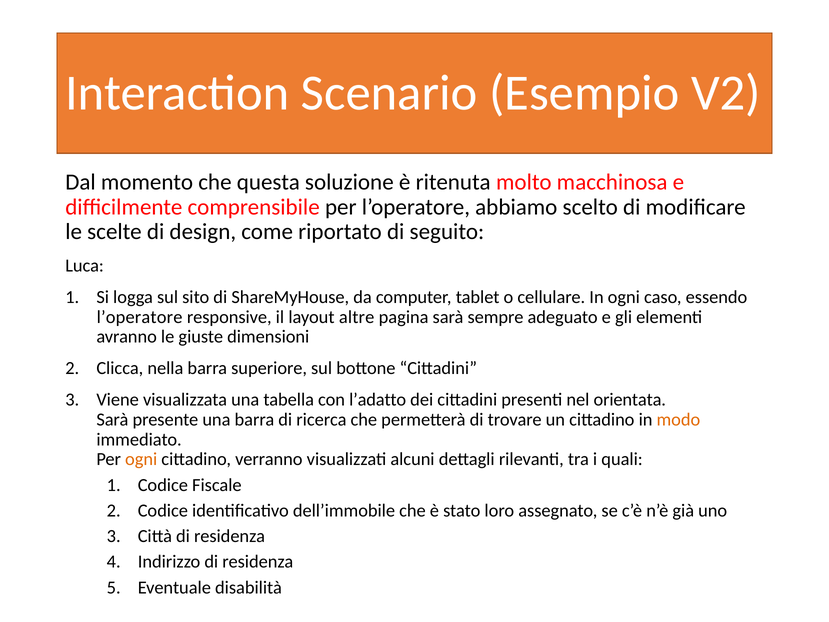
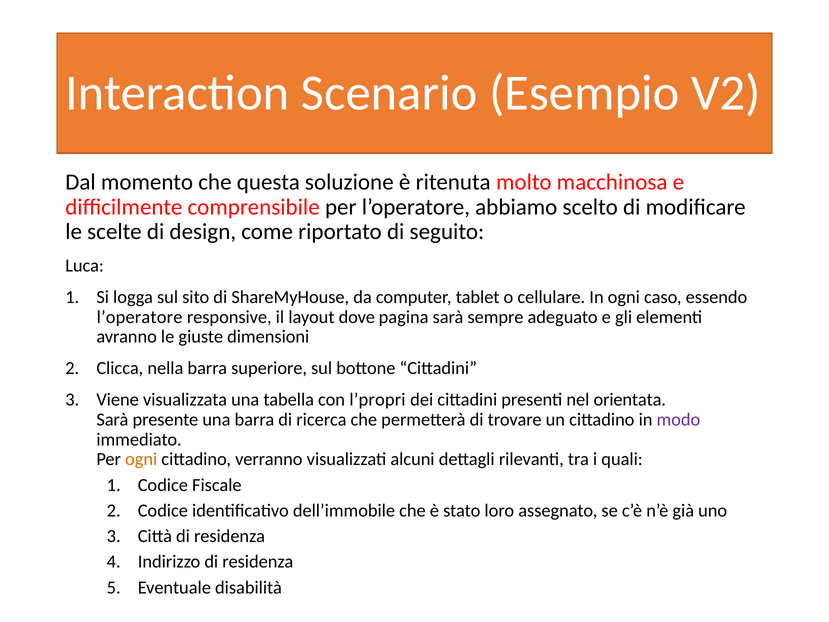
altre: altre -> dove (357, 317)
l’adatto: l’adatto -> l’propri (378, 400)
modo colour: orange -> purple (678, 419)
